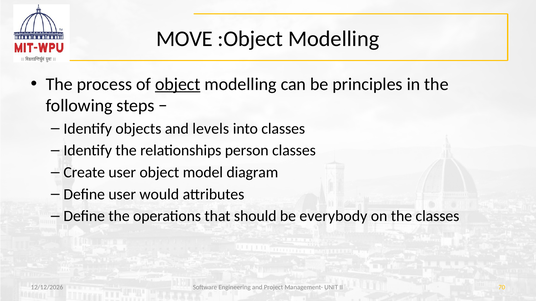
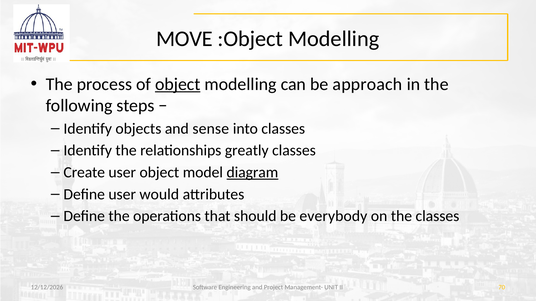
principles: principles -> approach (367, 84)
levels: levels -> sense (211, 129)
person: person -> greatly (247, 151)
diagram underline: none -> present (252, 173)
